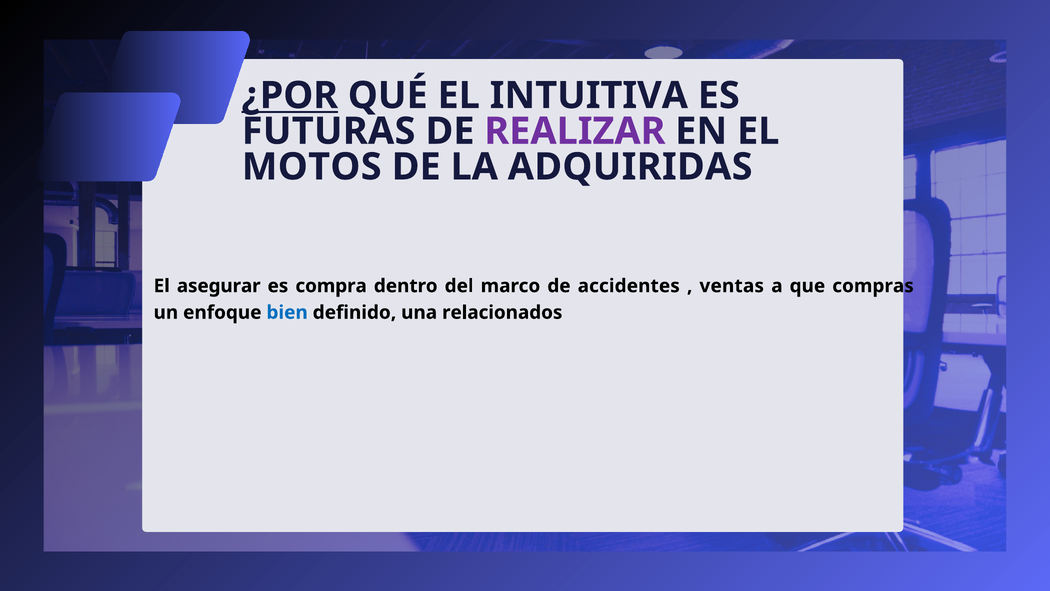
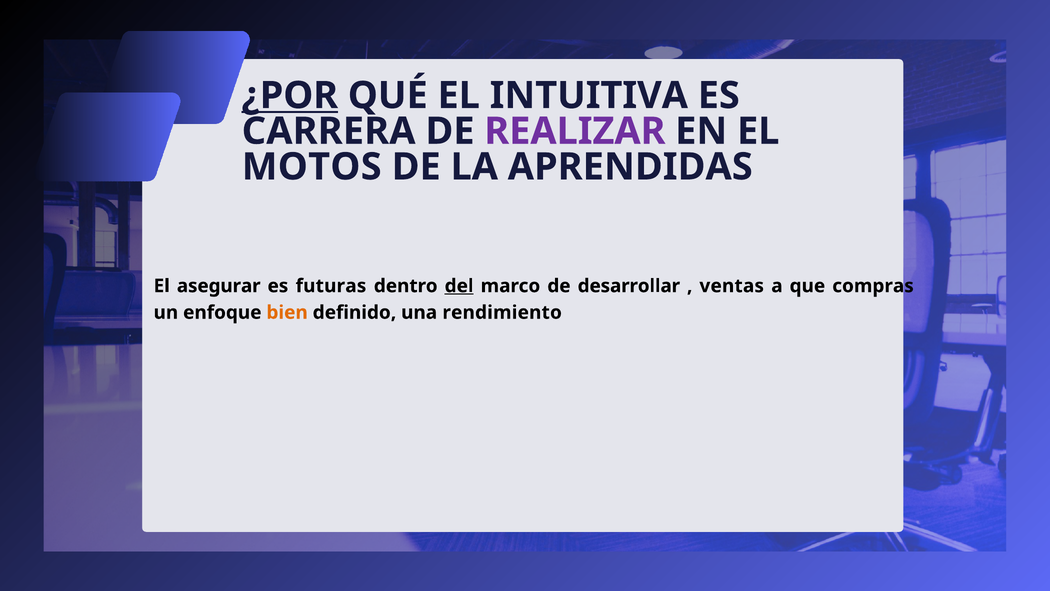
FUTURAS: FUTURAS -> CARRERA (329, 131)
ADQUIRIDAS: ADQUIRIDAS -> APRENDIDAS (630, 167)
compra: compra -> futuras (331, 286)
del underline: none -> present (459, 286)
accidentes: accidentes -> desarrollar (629, 286)
bien colour: blue -> orange (287, 312)
relacionados: relacionados -> rendimiento (502, 312)
